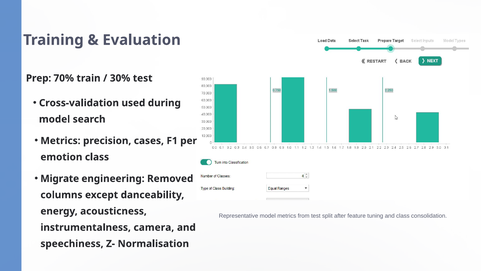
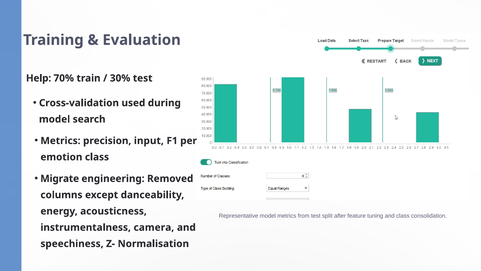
Prep: Prep -> Help (39, 78)
cases: cases -> input (149, 141)
